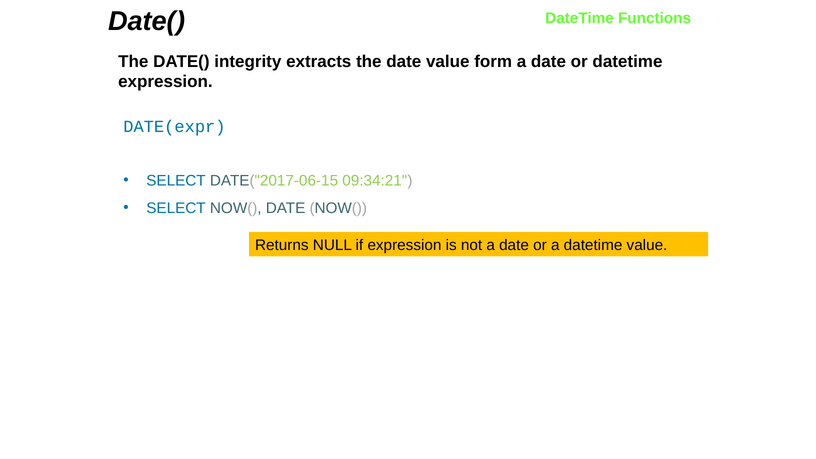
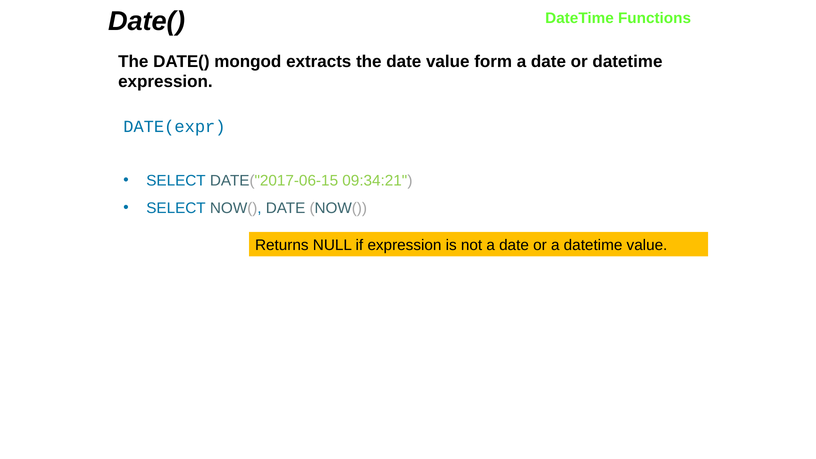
integrity: integrity -> mongod (248, 61)
